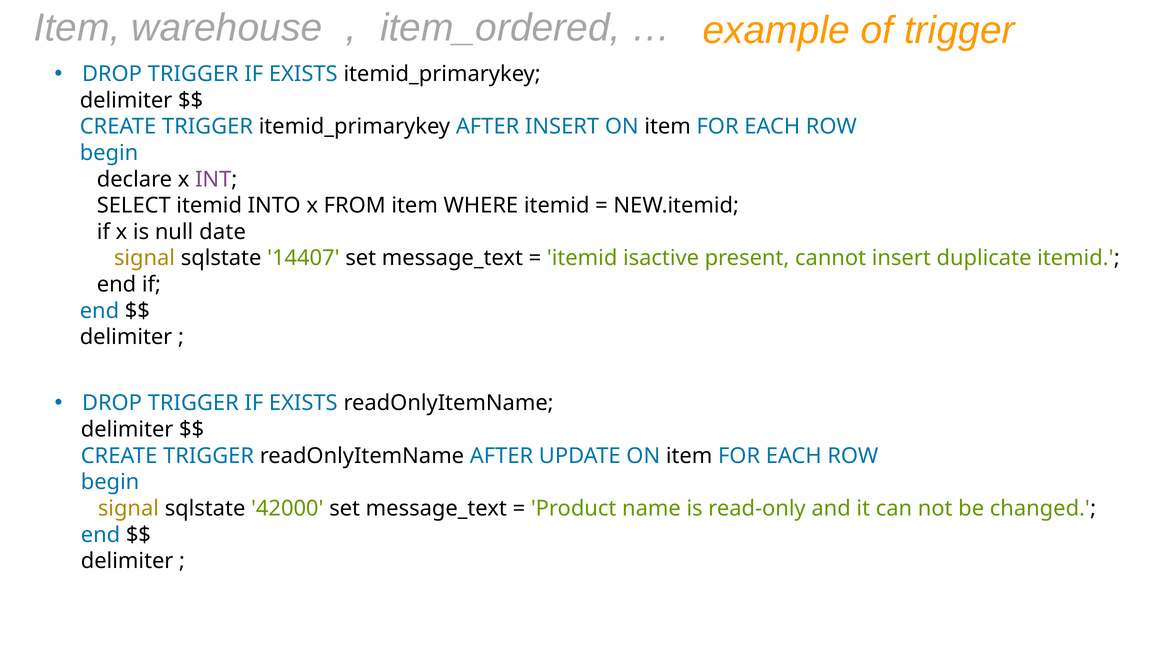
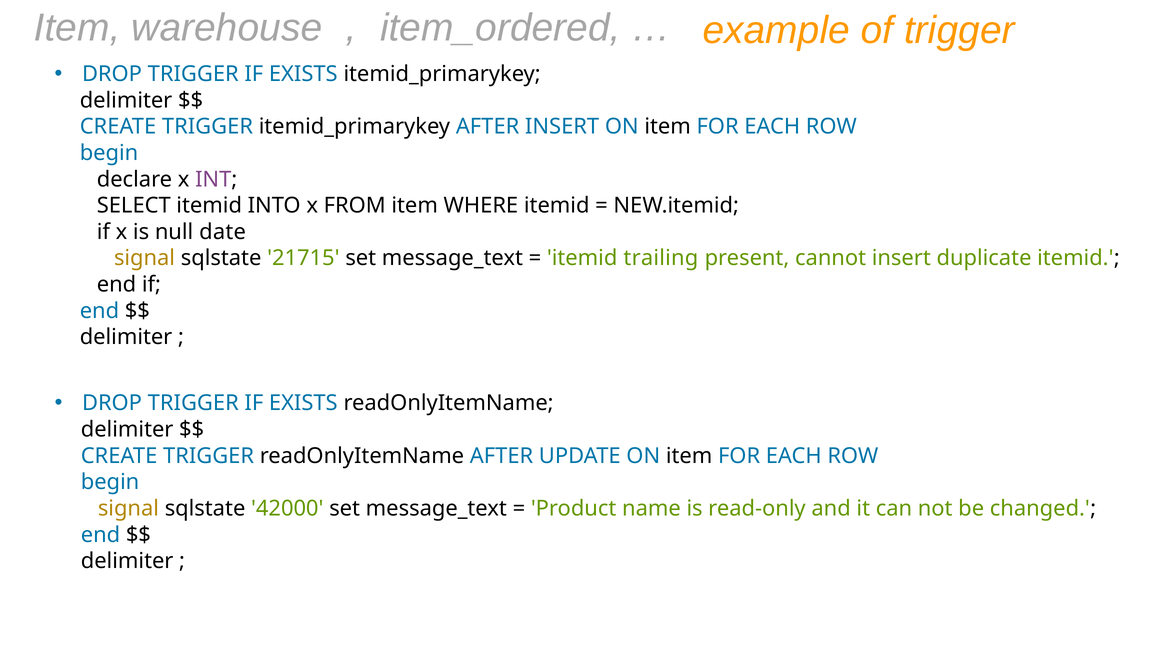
14407: 14407 -> 21715 (303, 258)
isactive: isactive -> trailing (661, 258)
